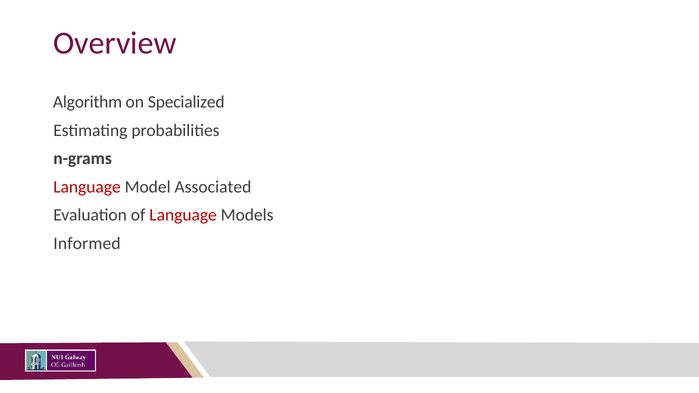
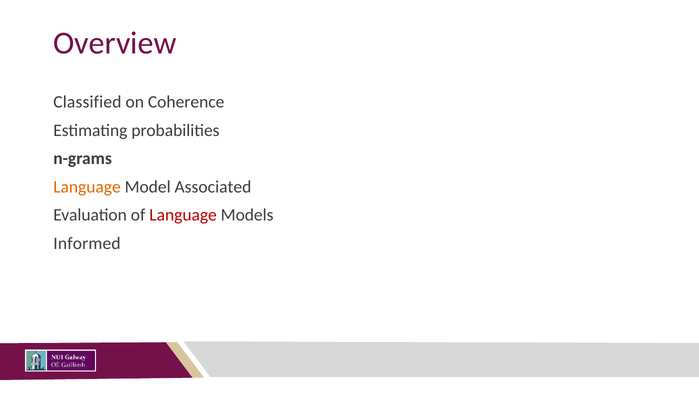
Algorithm: Algorithm -> Classified (87, 102)
Specialized: Specialized -> Coherence (186, 102)
Language colour: red -> orange (87, 187)
